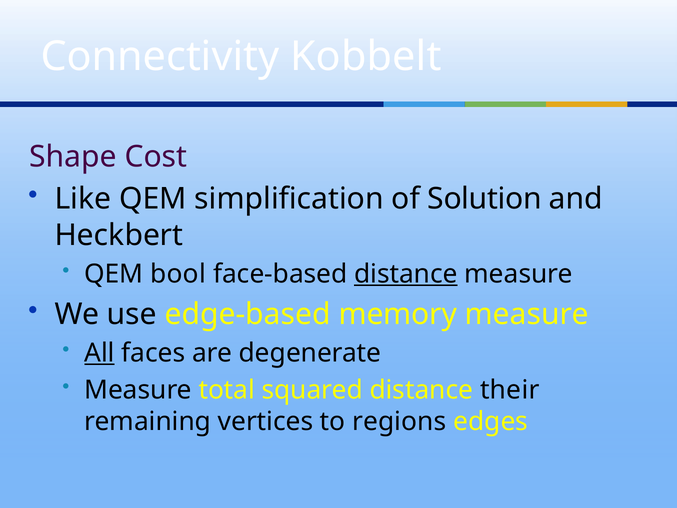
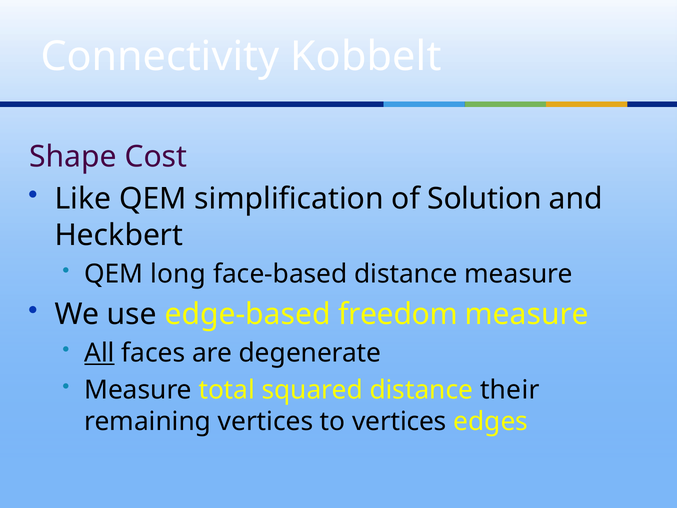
bool: bool -> long (178, 274)
distance underline: present -> none (406, 274)
memory: memory -> freedom (398, 314)
to regions: regions -> vertices (399, 421)
